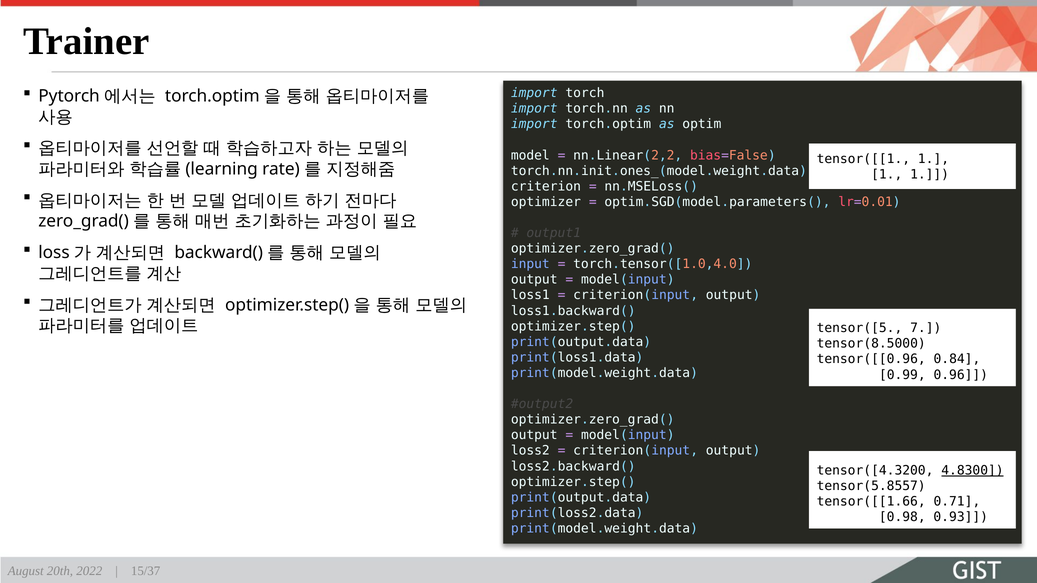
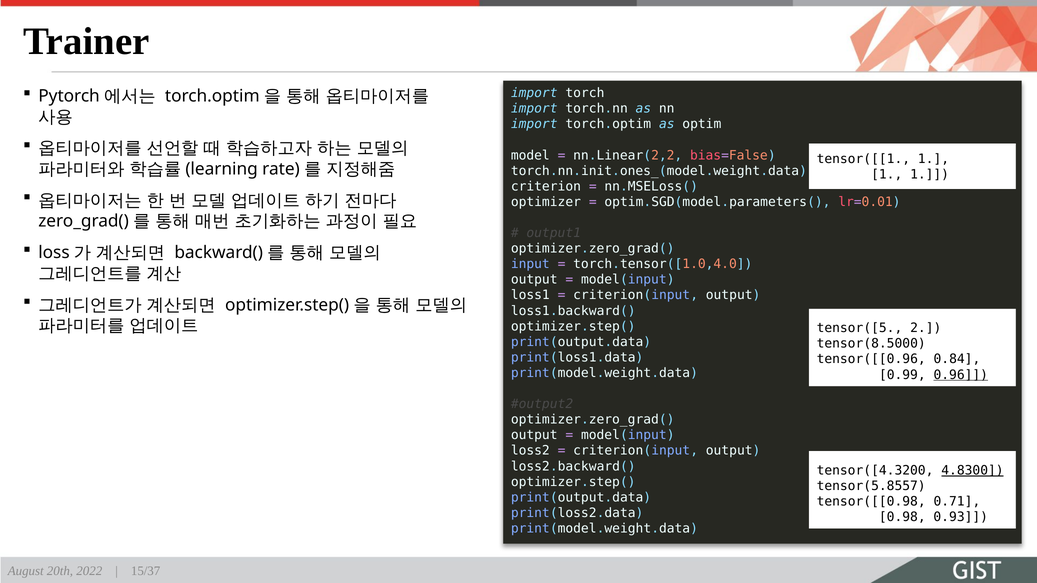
7: 7 -> 2 (926, 328)
0.96 underline: none -> present (961, 375)
tensor([[1.66: tensor([[1.66 -> tensor([[0.98 (871, 502)
